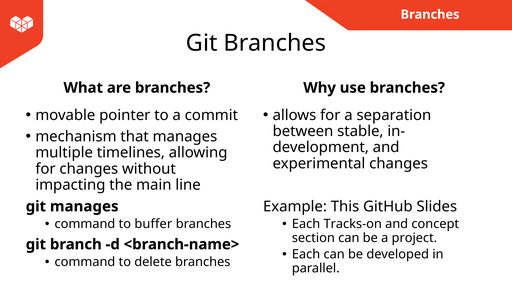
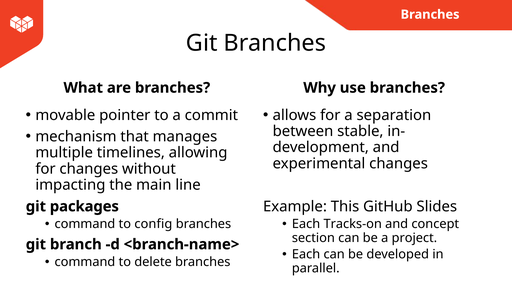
git manages: manages -> packages (84, 206)
buffer: buffer -> config (153, 224)
